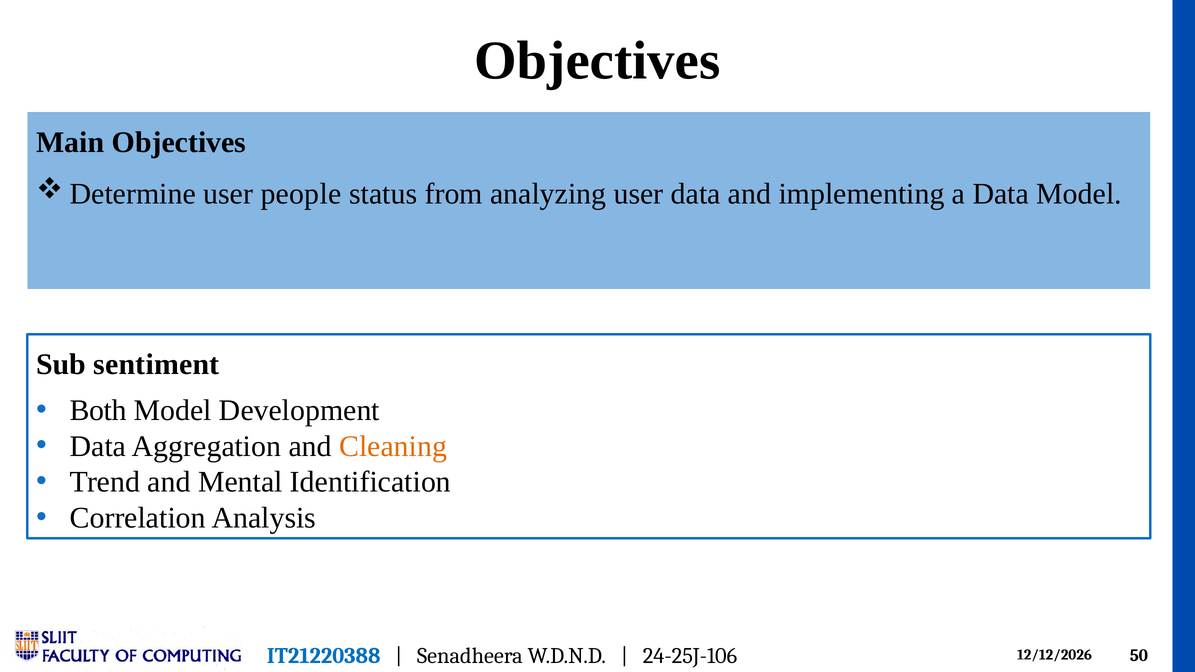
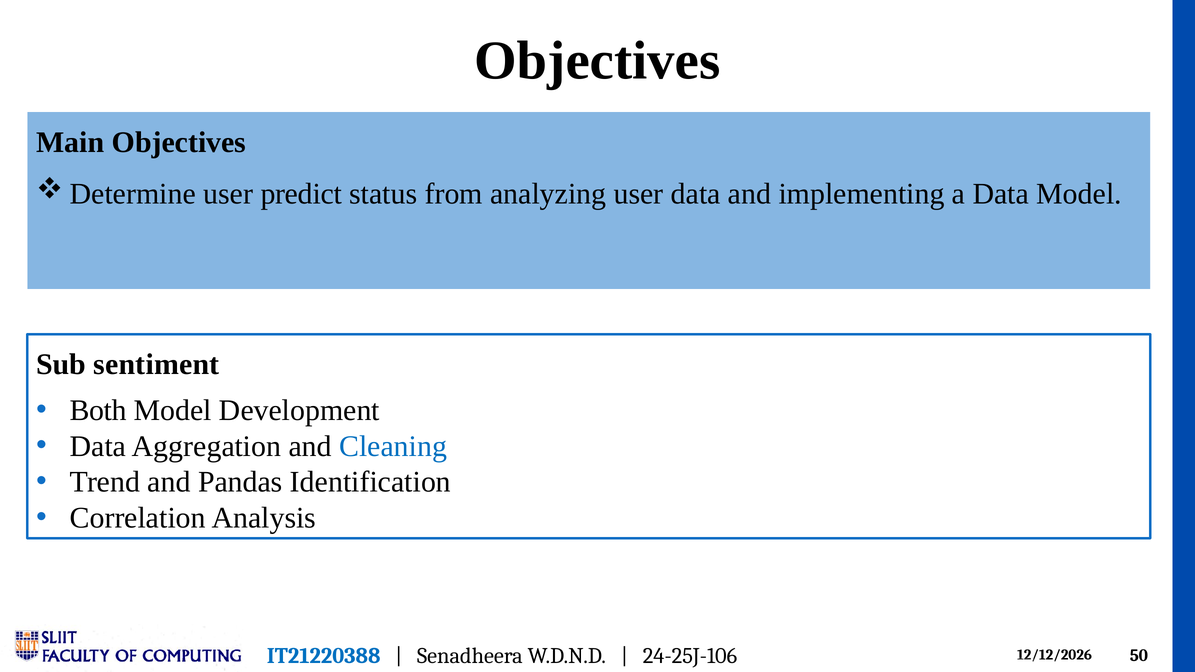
people: people -> predict (301, 194)
Cleaning colour: orange -> blue (393, 446)
Mental: Mental -> Pandas (240, 482)
